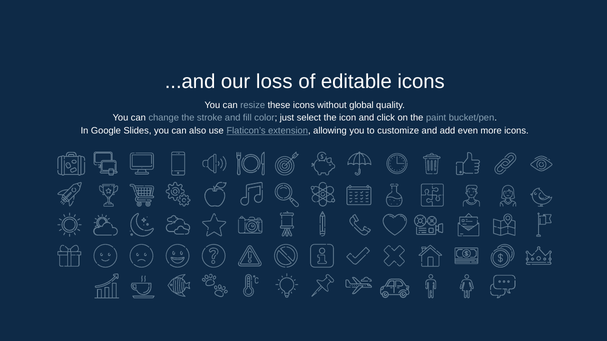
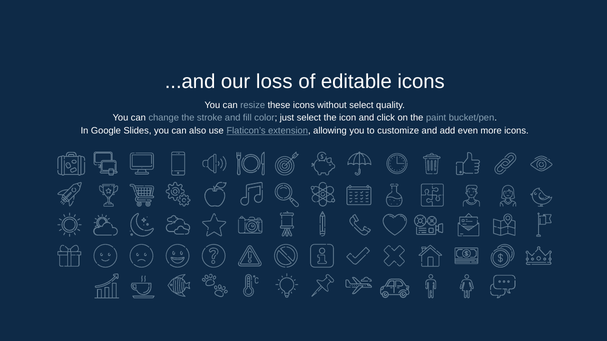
without global: global -> select (361, 105)
